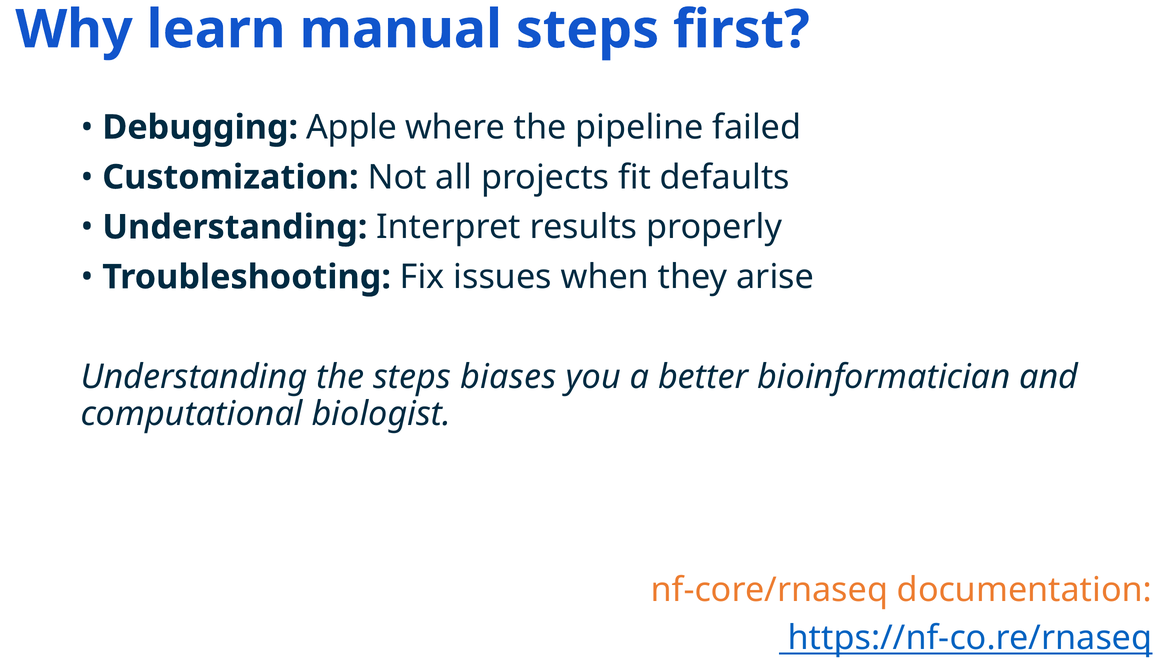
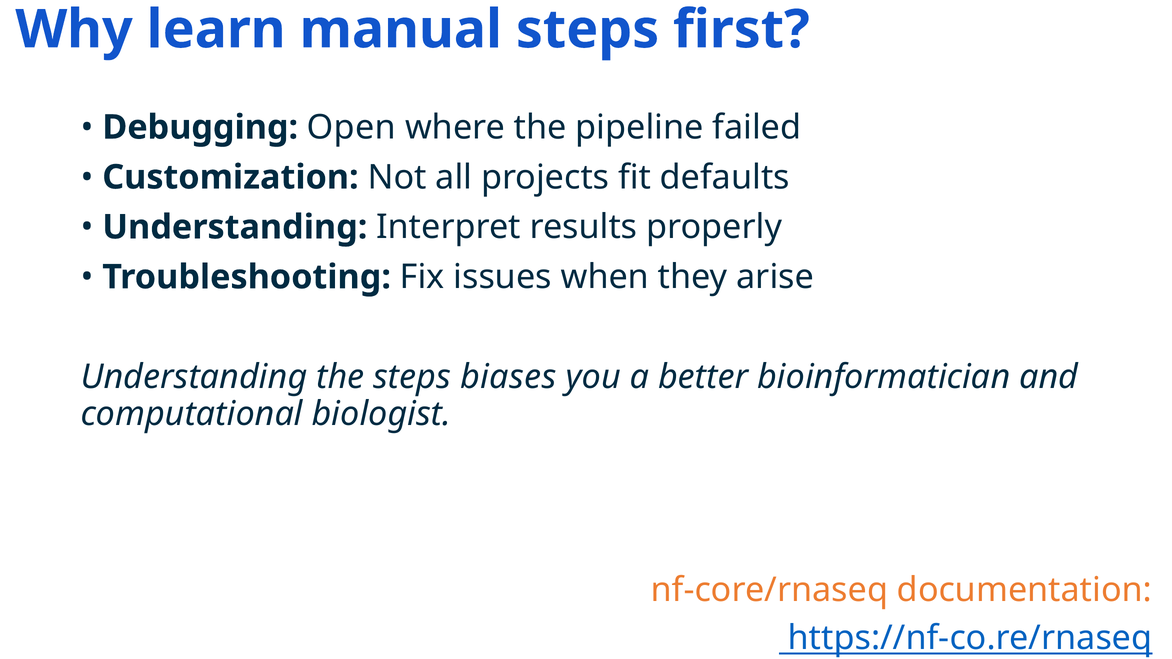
Apple: Apple -> Open (351, 127)
